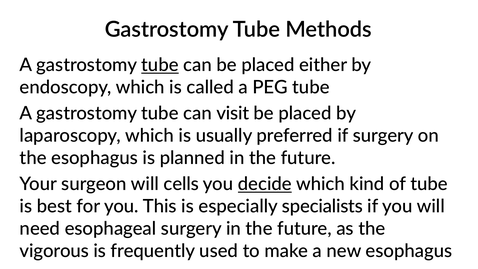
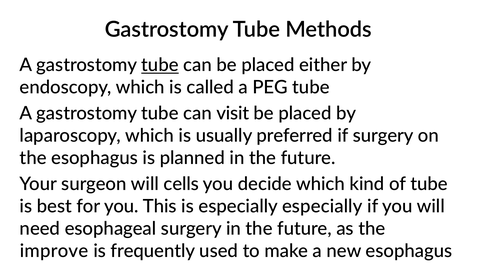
decide underline: present -> none (265, 184)
especially specialists: specialists -> especially (322, 206)
vigorous: vigorous -> improve (54, 251)
